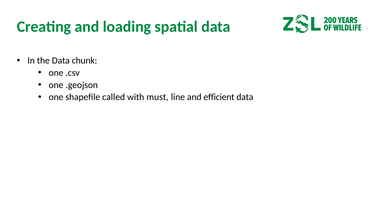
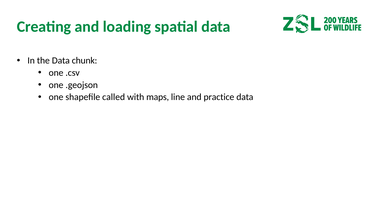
must: must -> maps (158, 97)
efficient: efficient -> practice (219, 97)
